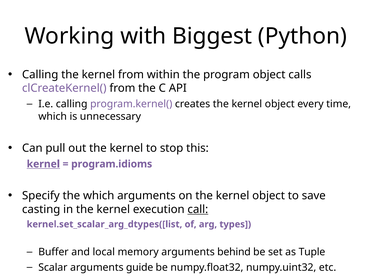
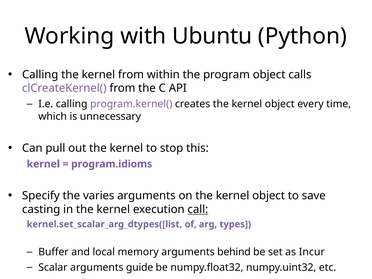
Biggest: Biggest -> Ubuntu (212, 36)
kernel underline: present -> none (43, 164)
the which: which -> varies (99, 196)
Tuple: Tuple -> Incur (312, 252)
